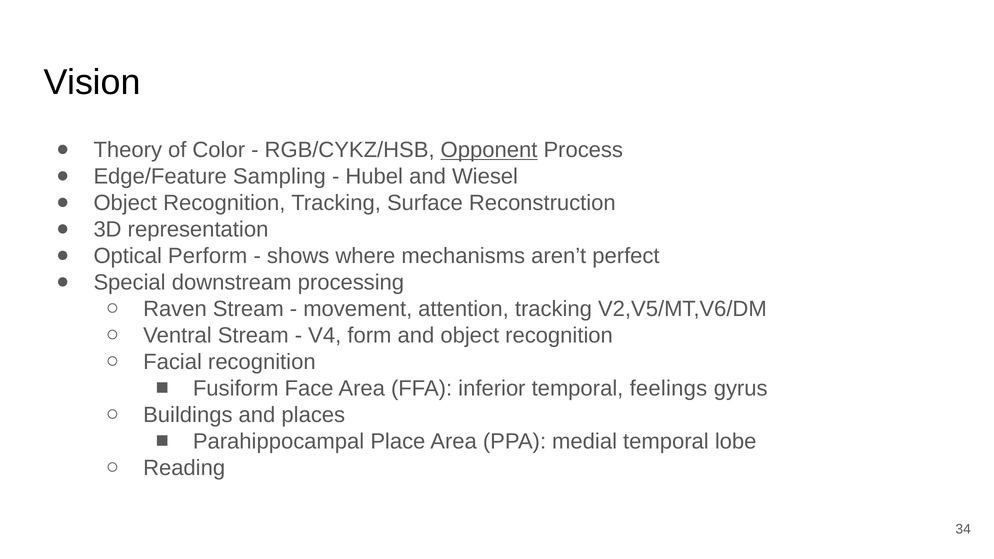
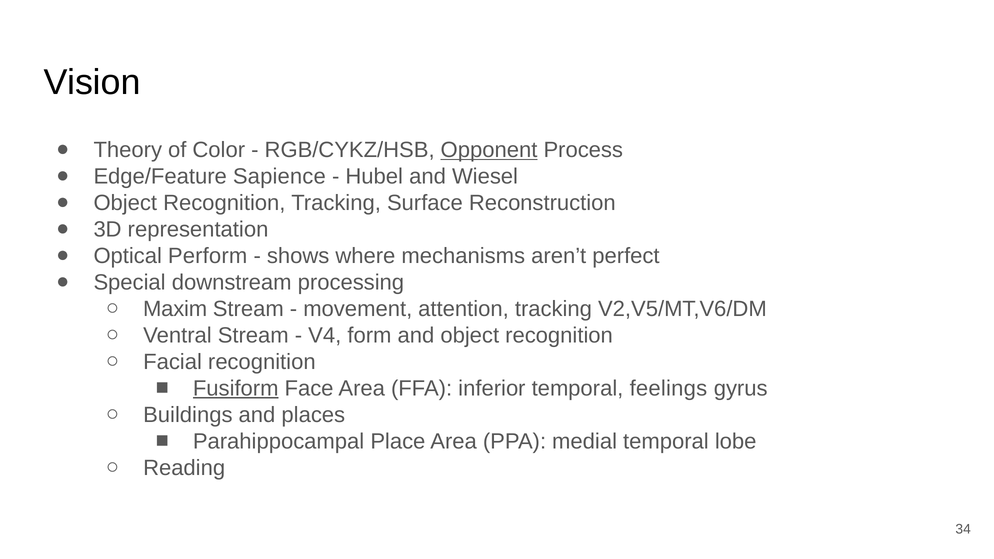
Sampling: Sampling -> Sapience (279, 176)
Raven: Raven -> Maxim (175, 309)
Fusiform underline: none -> present (236, 388)
